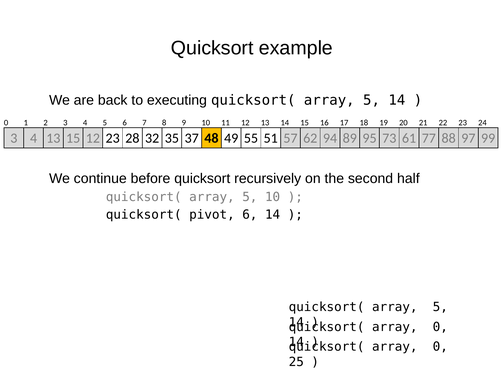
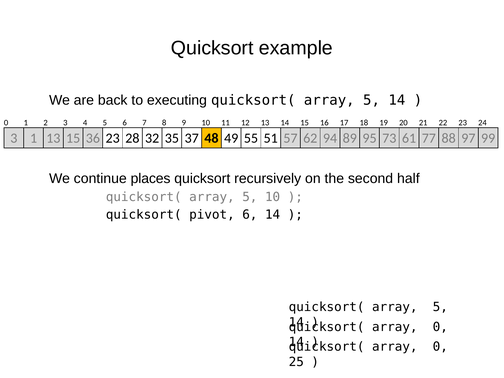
4: 4 -> 1 (34, 138)
15 12: 12 -> 36 (93, 138)
before: before -> places (151, 179)
